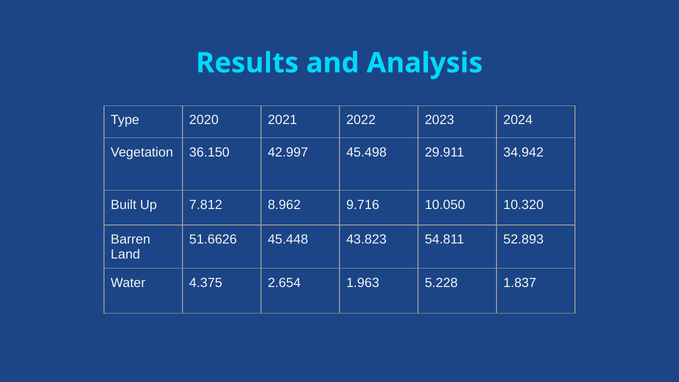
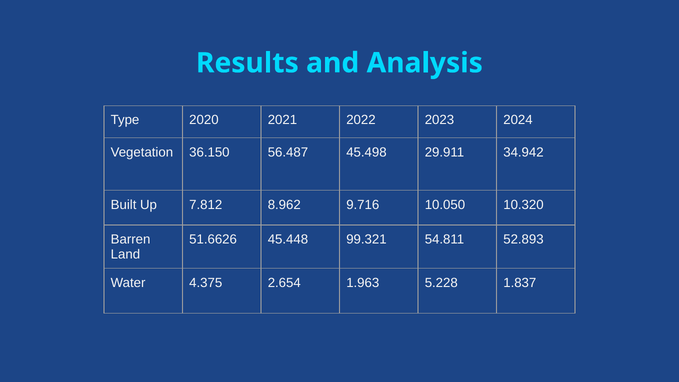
42.997: 42.997 -> 56.487 (288, 152)
43.823: 43.823 -> 99.321 (366, 239)
